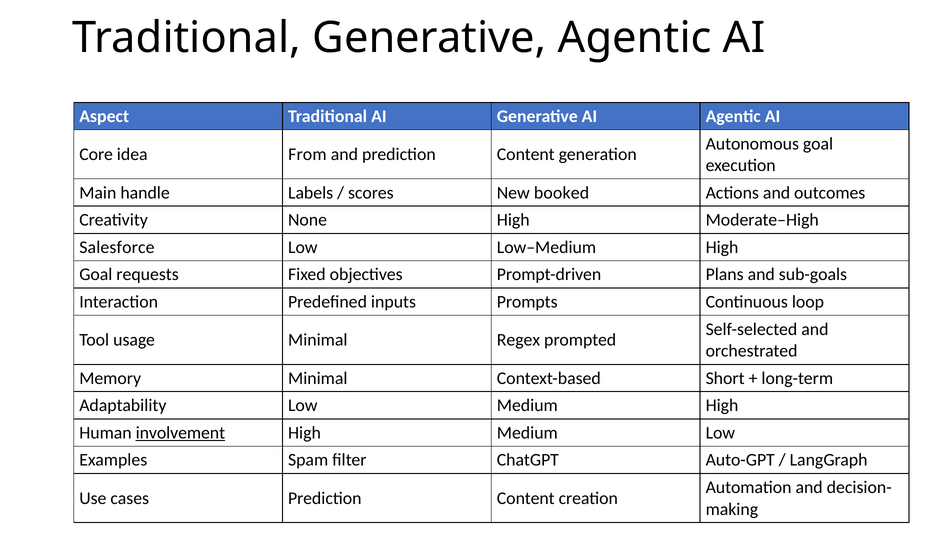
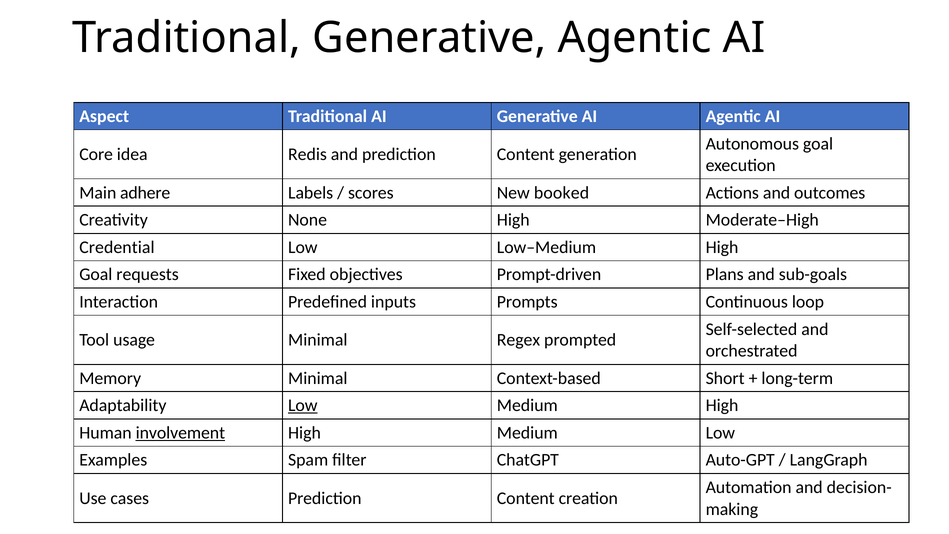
From: From -> Redis (307, 154)
handle: handle -> adhere (145, 193)
Salesforce: Salesforce -> Credential (117, 247)
Low underline: none -> present (303, 405)
